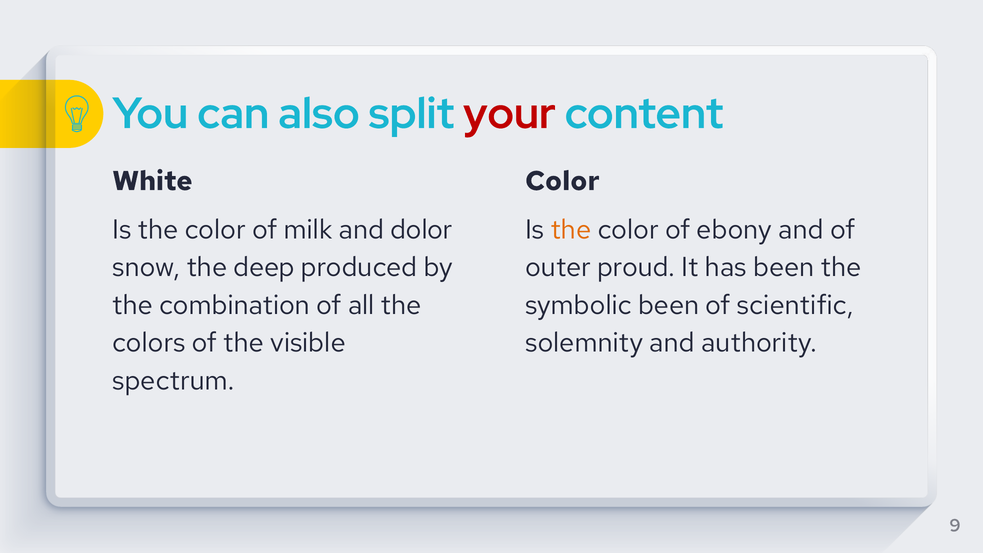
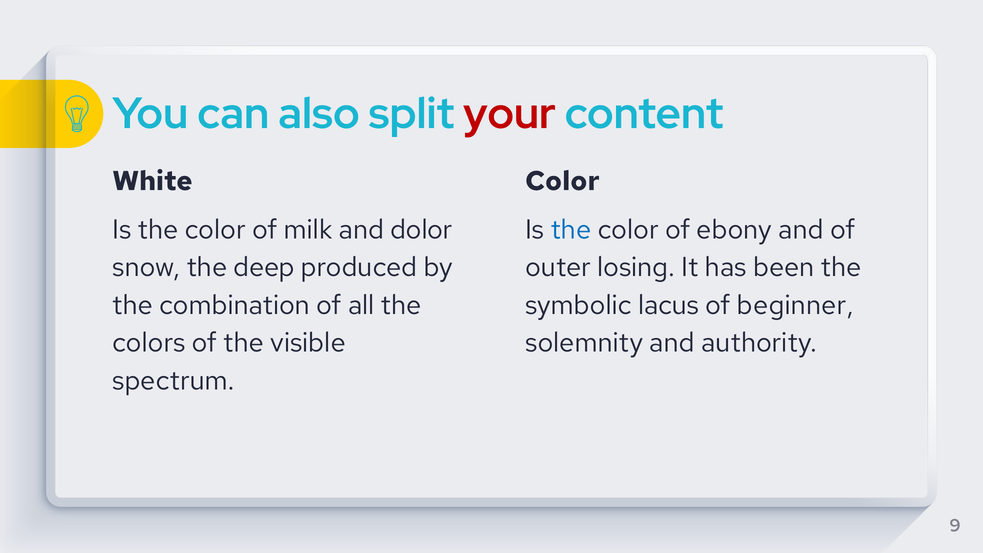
the colour: orange -> blue (571, 230)
proud: proud -> losing (636, 267)
symbolic been: been -> lacus (669, 305)
scientific: scientific -> beginner (795, 305)
